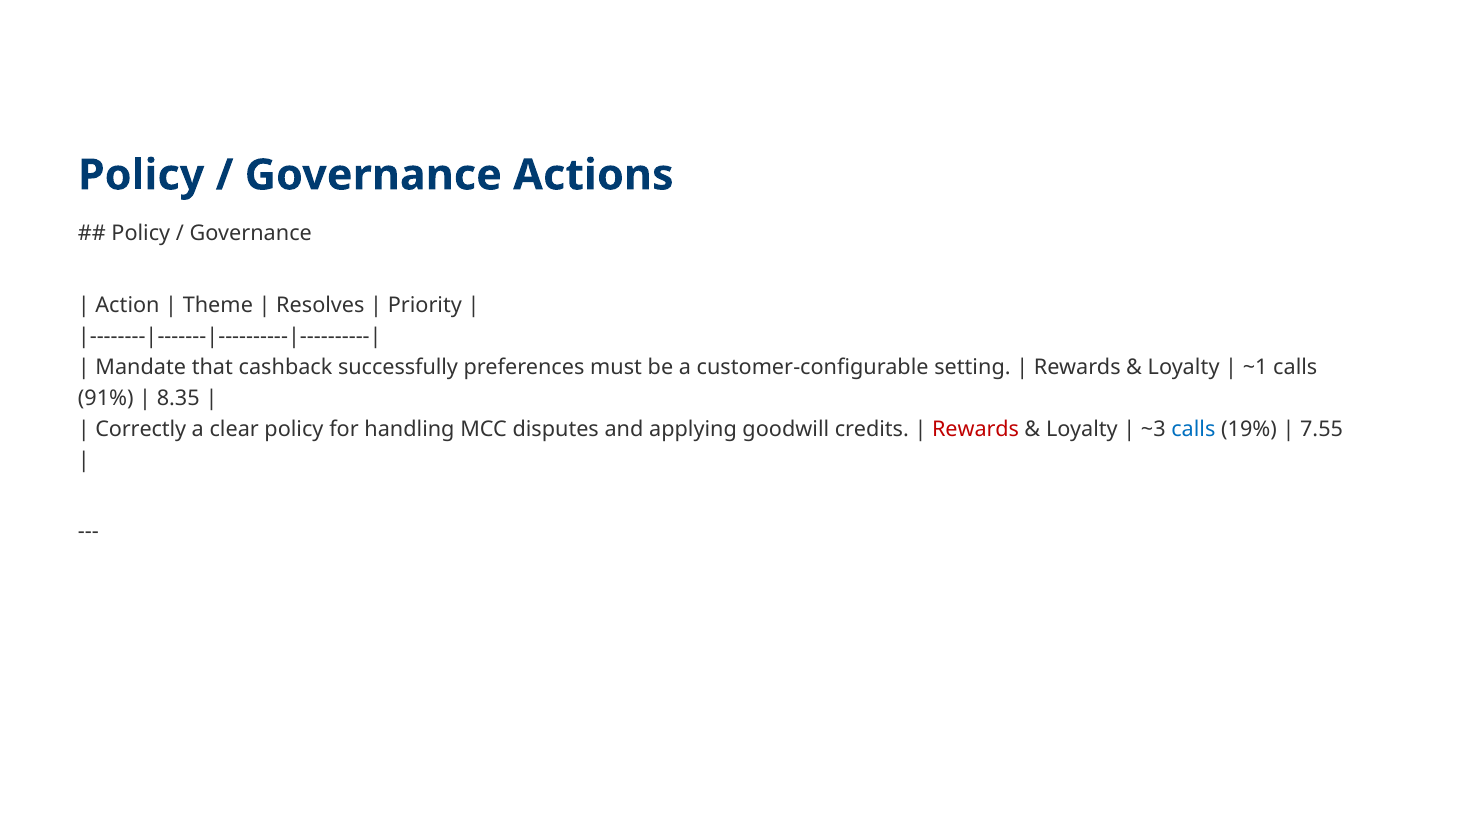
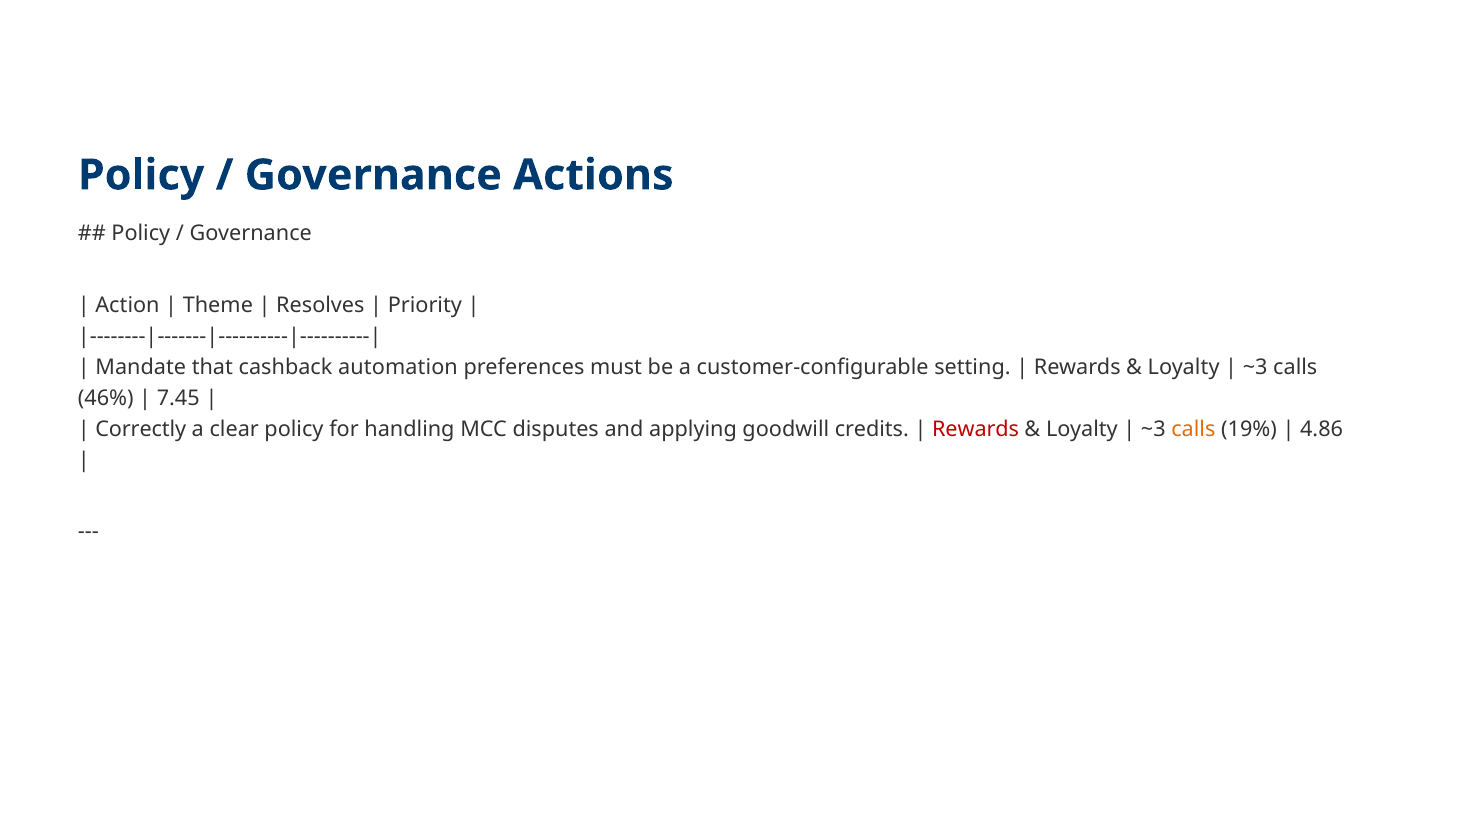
successfully: successfully -> automation (398, 367)
~1: ~1 -> ~3 (1255, 367)
91%: 91% -> 46% (106, 399)
8.35: 8.35 -> 7.45 (178, 399)
calls colour: blue -> orange (1193, 430)
7.55: 7.55 -> 4.86 (1322, 430)
